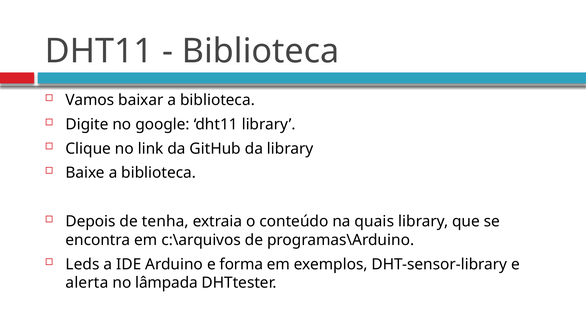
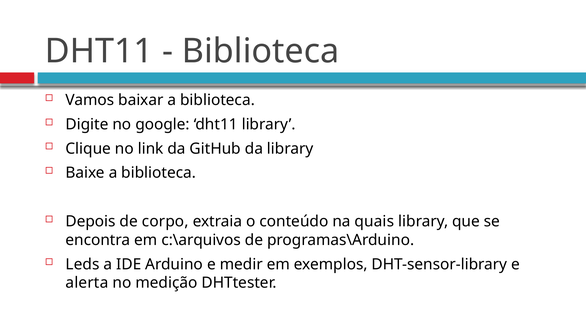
tenha: tenha -> corpo (165, 221)
forma: forma -> medir (241, 264)
lâmpada: lâmpada -> medição (166, 283)
